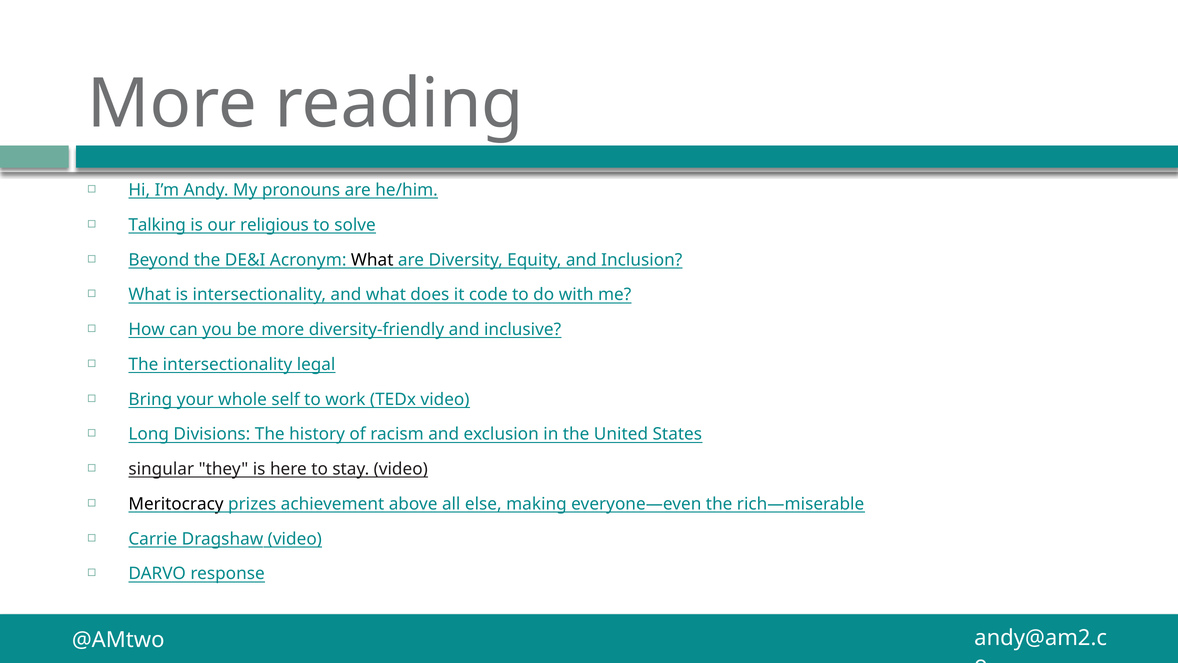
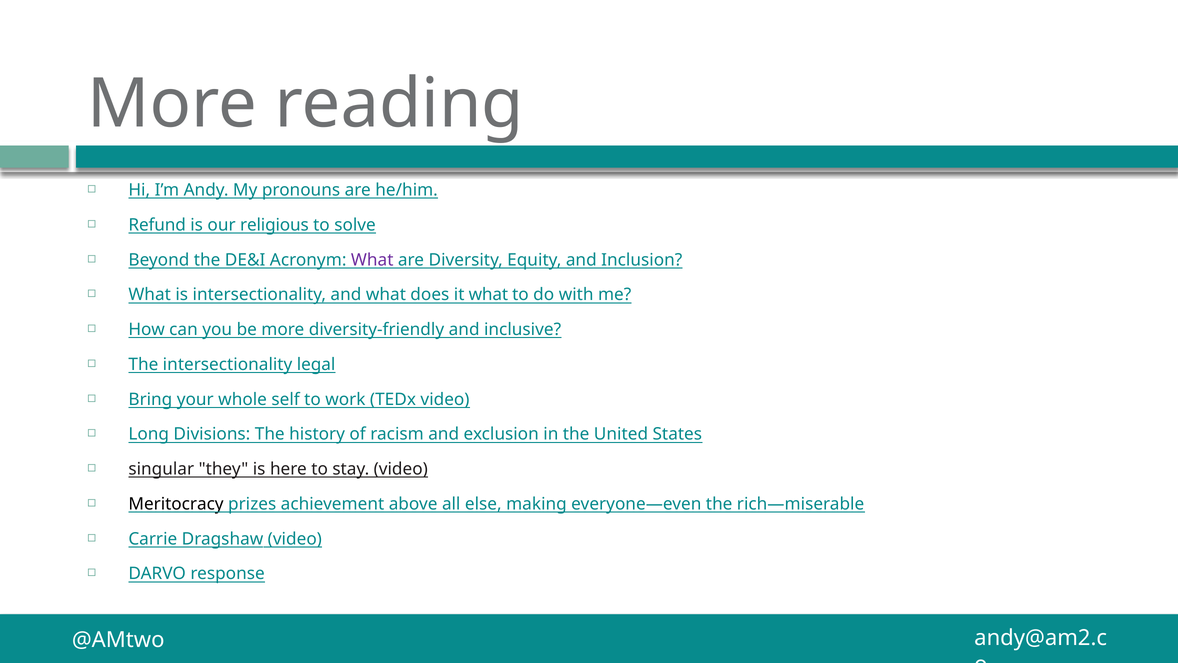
Talking: Talking -> Refund (157, 225)
What colour: black -> purple (372, 260)
it code: code -> what (488, 295)
